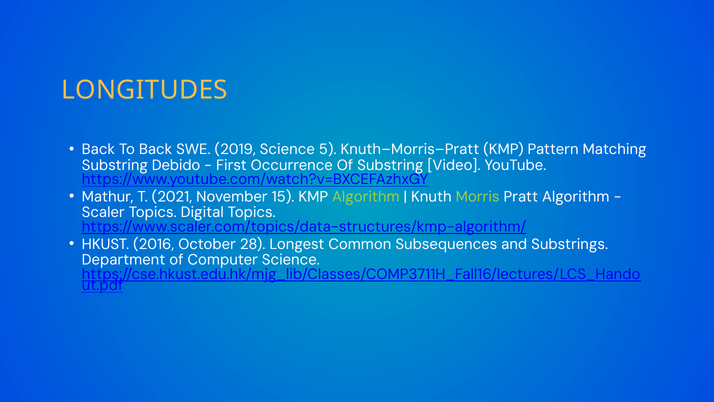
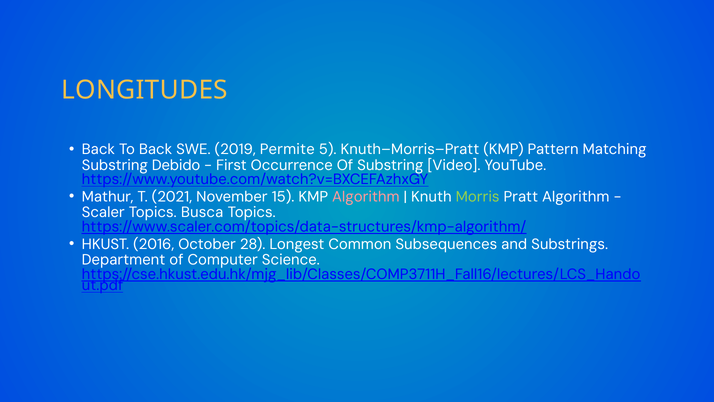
2019 Science: Science -> Permite (287, 149)
Algorithm colour: light green -> pink (366, 197)
Digital: Digital -> Busca (202, 212)
